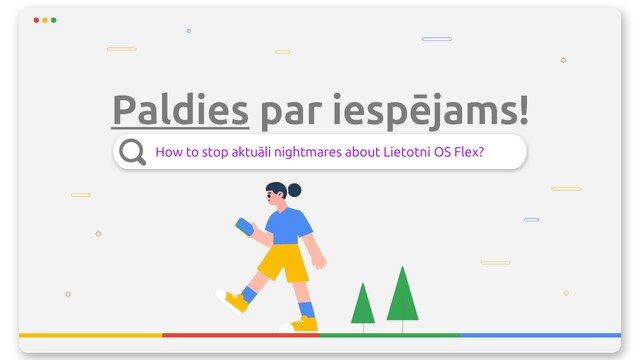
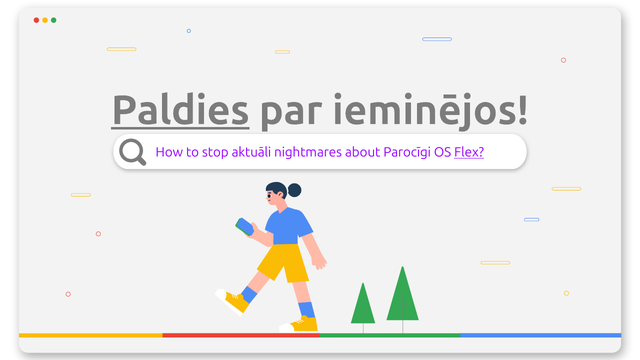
iespējams: iespējams -> ieminējos (430, 111)
Lietotni: Lietotni -> Parocīgi (407, 152)
Flex underline: none -> present (469, 152)
